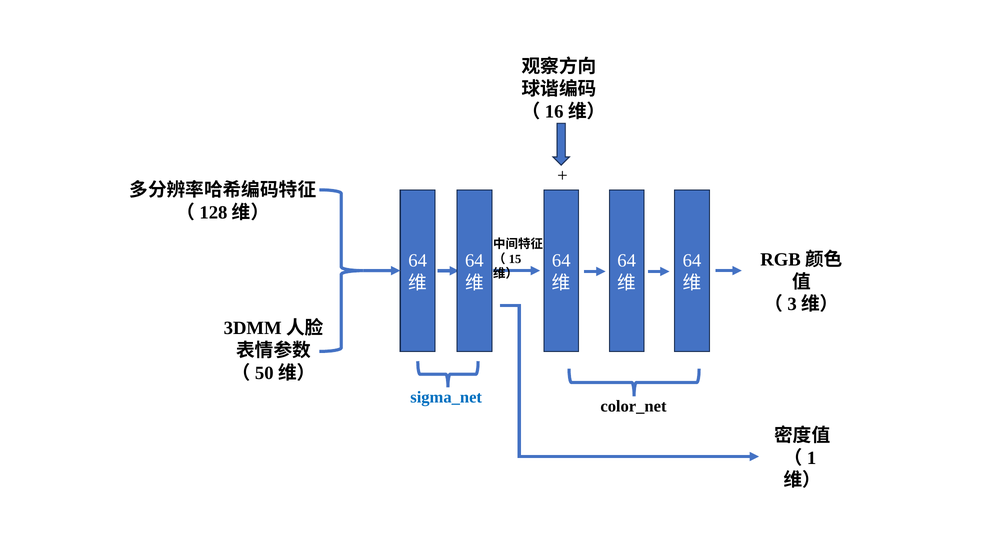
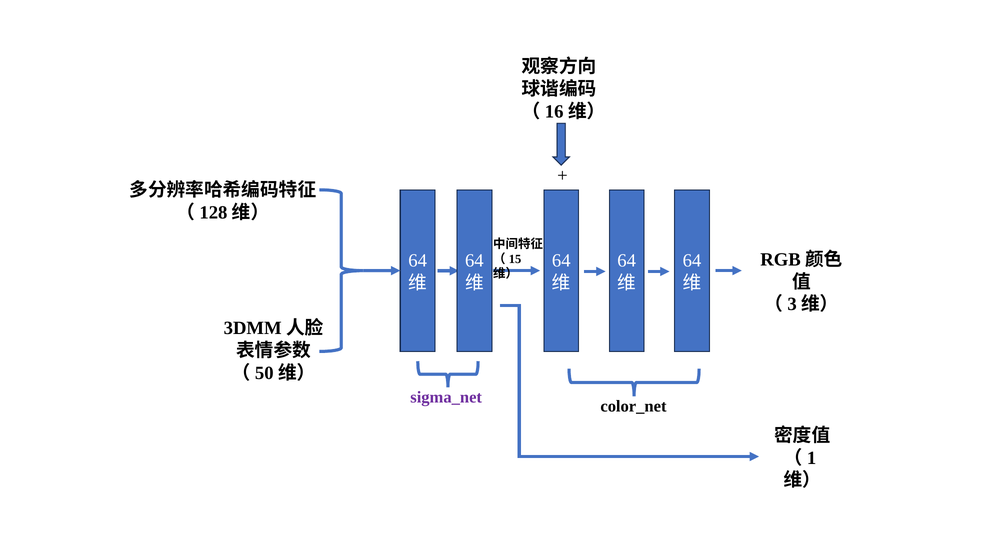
sigma_net colour: blue -> purple (446, 397)
